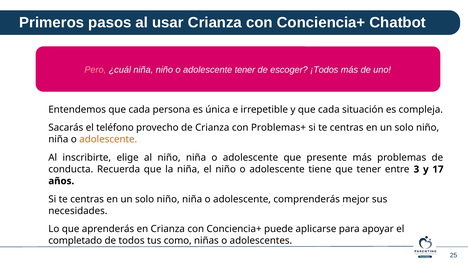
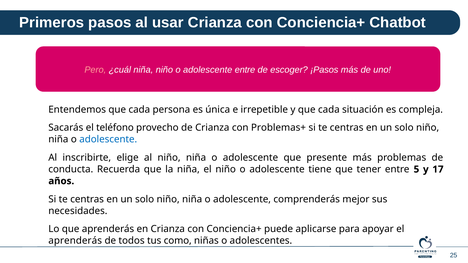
adolescente tener: tener -> entre (245, 70)
¡Todos: ¡Todos -> ¡Pasos (324, 70)
adolescente colour: orange -> blue (108, 140)
3: 3 -> 5 (416, 169)
completado: completado -> aprenderás (75, 241)
